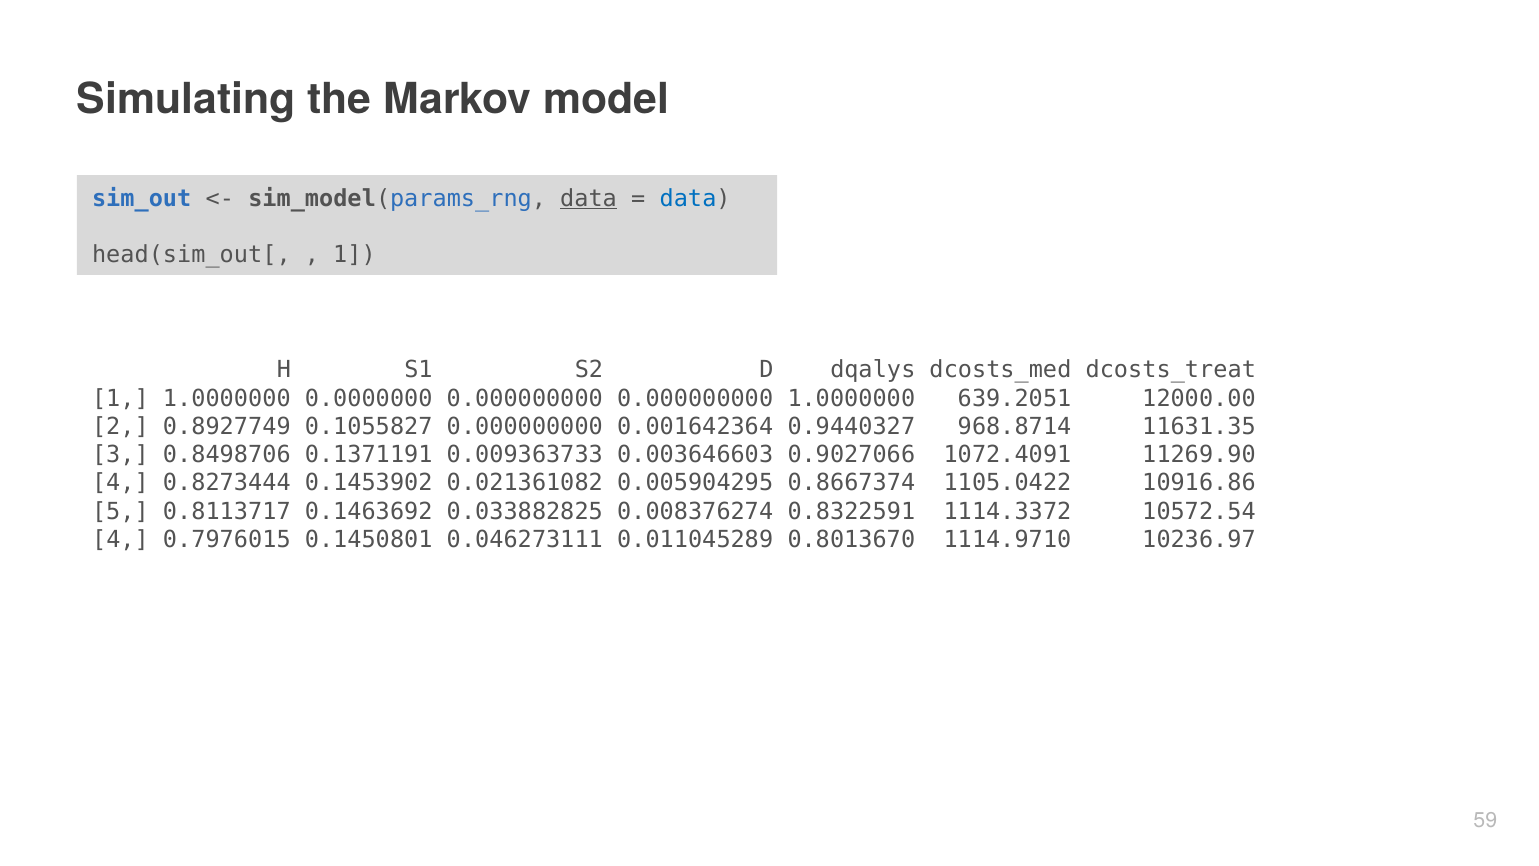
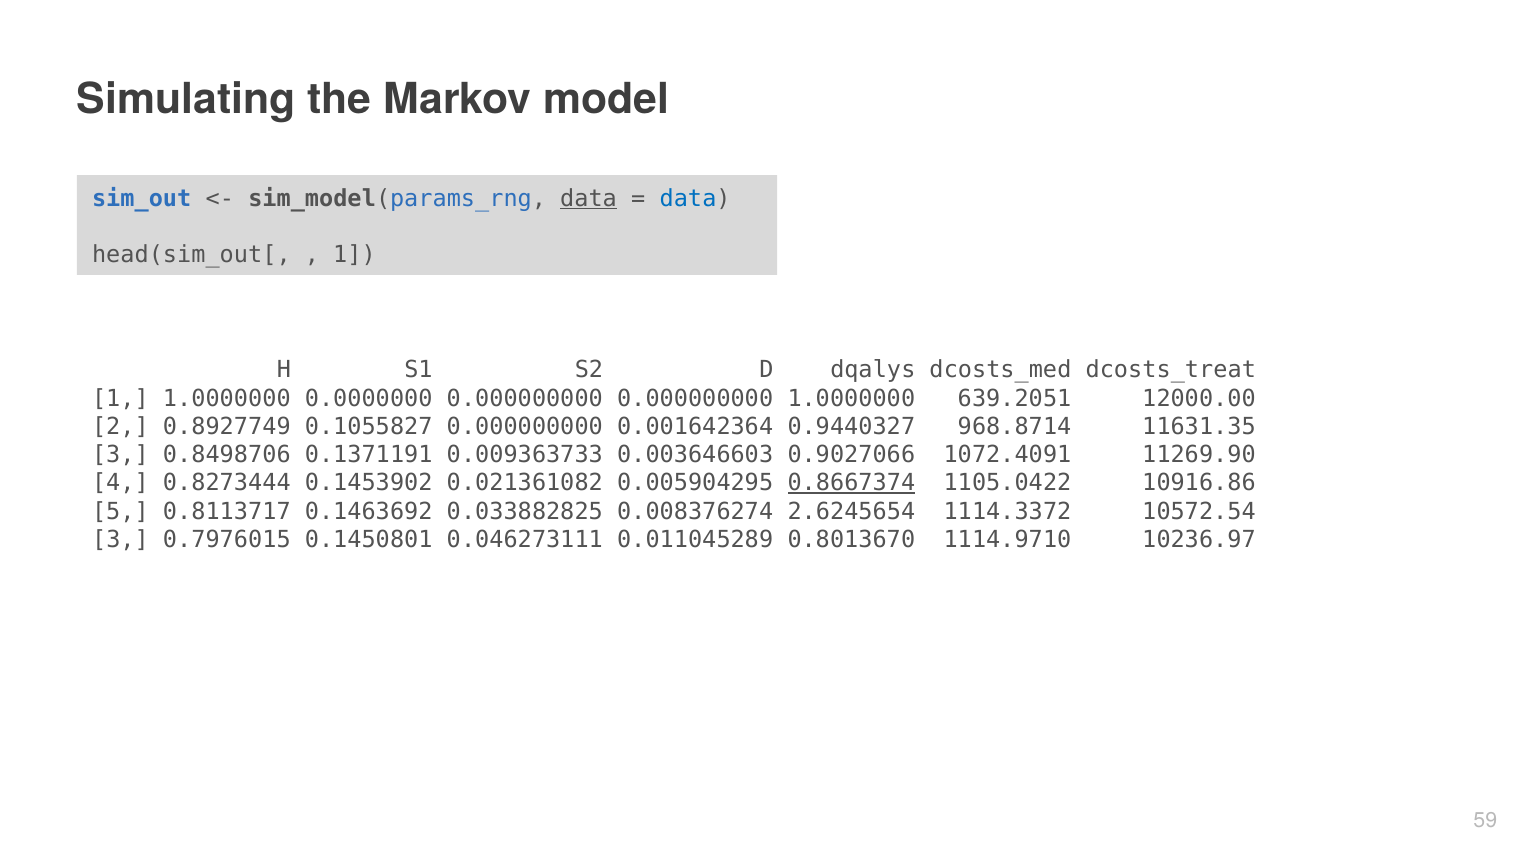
0.8667374 underline: none -> present (851, 483)
0.8322591: 0.8322591 -> 2.6245654 (851, 511)
4: 4 -> 3 (120, 539)
